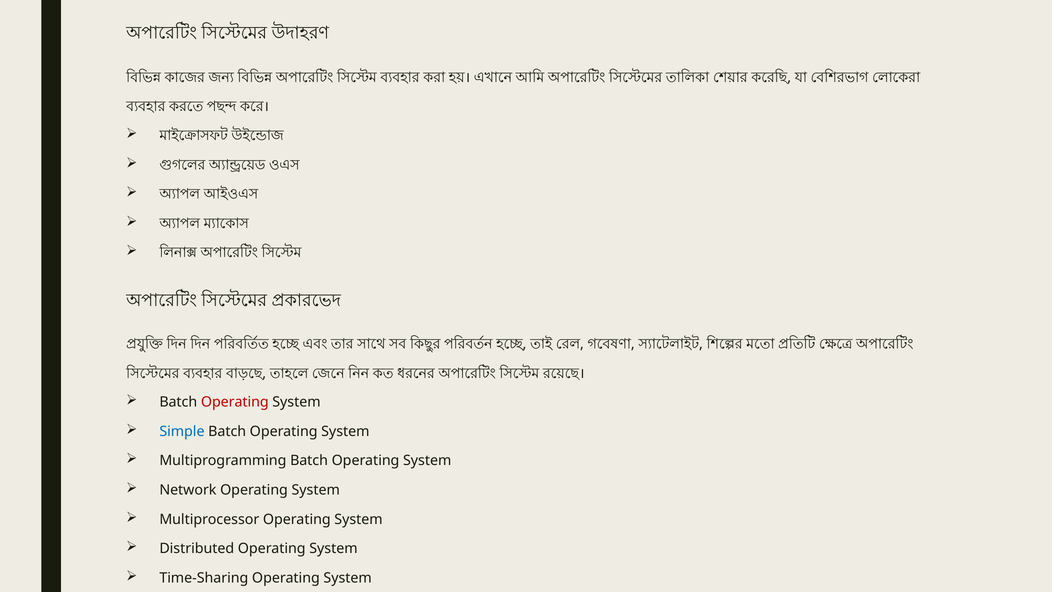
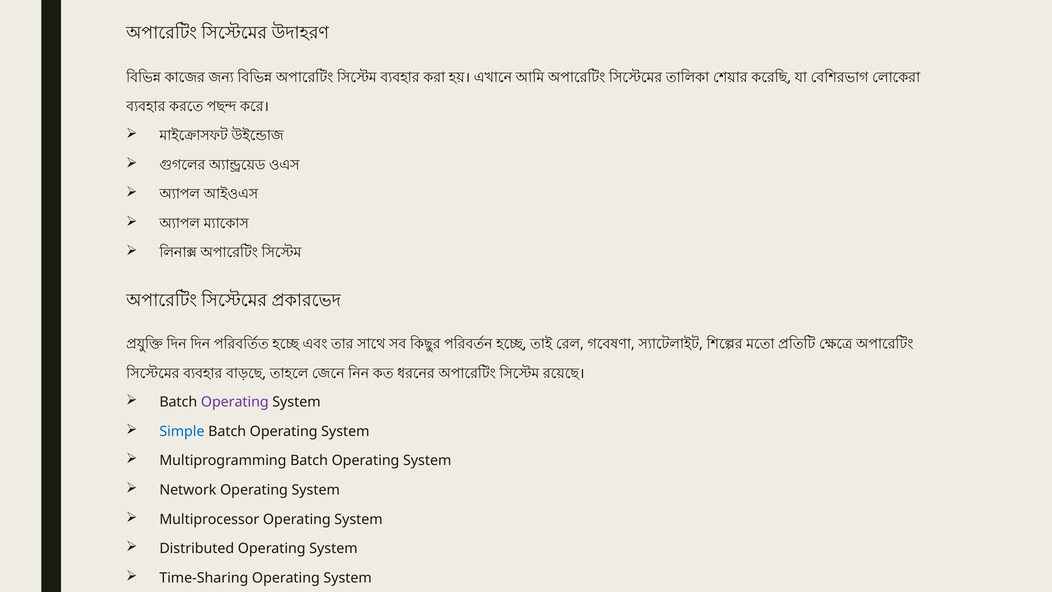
Operating colour: red -> purple (235, 402)
